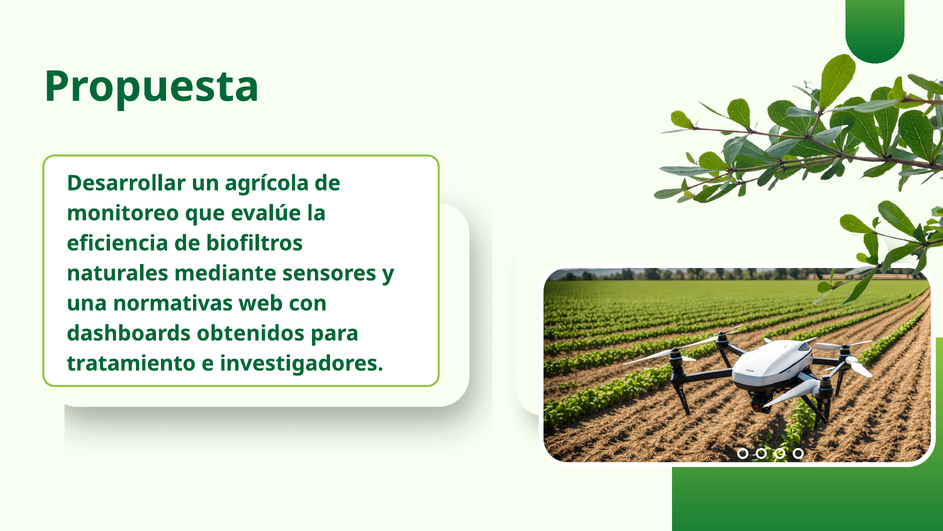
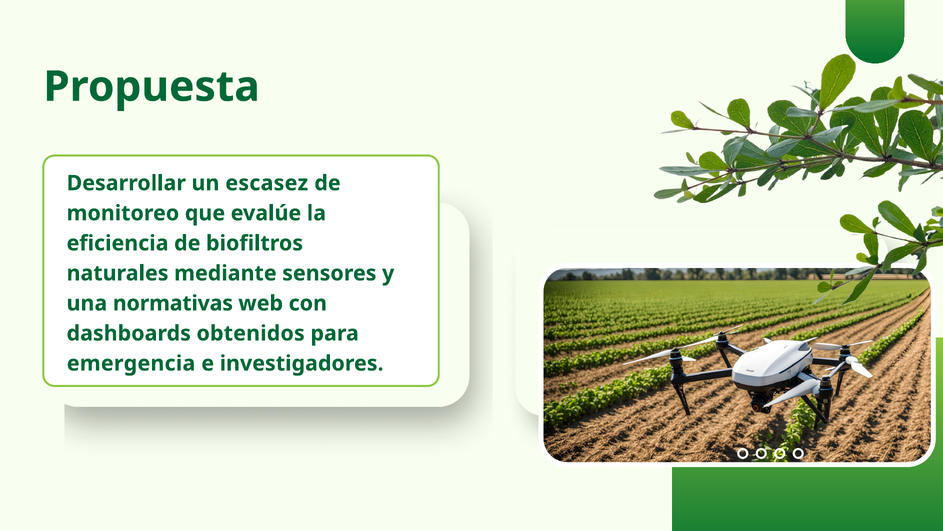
agrícola: agrícola -> escasez (267, 183)
tratamiento: tratamiento -> emergencia (131, 363)
